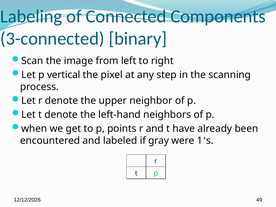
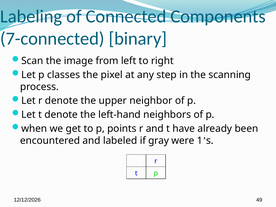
3-connected: 3-connected -> 7-connected (52, 39)
vertical: vertical -> classes (64, 75)
